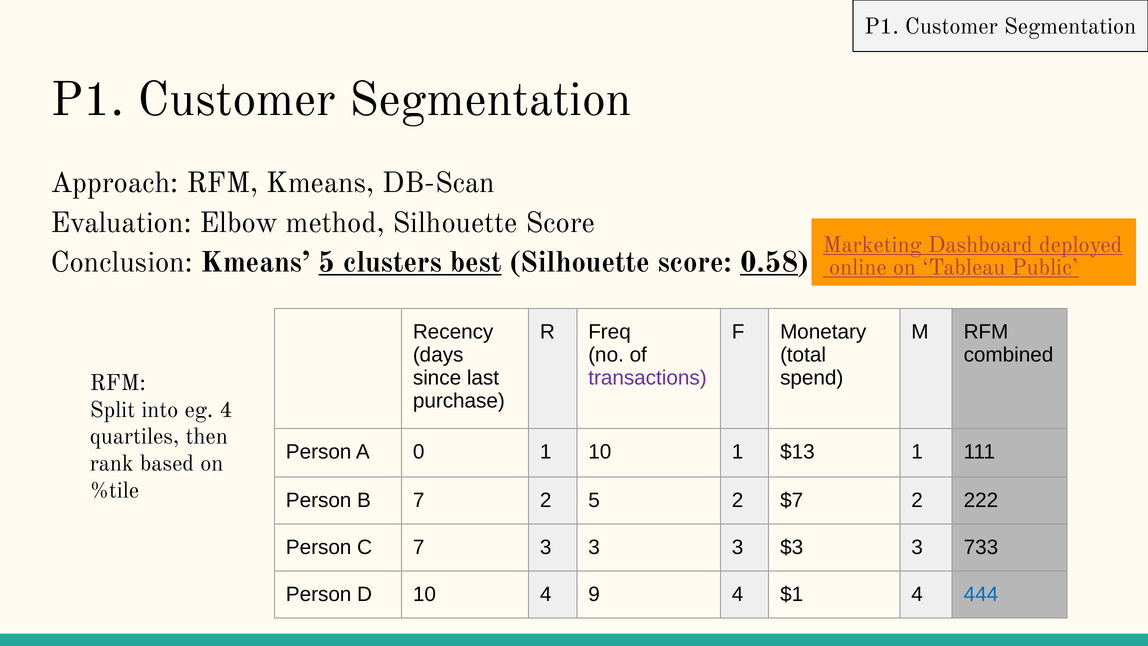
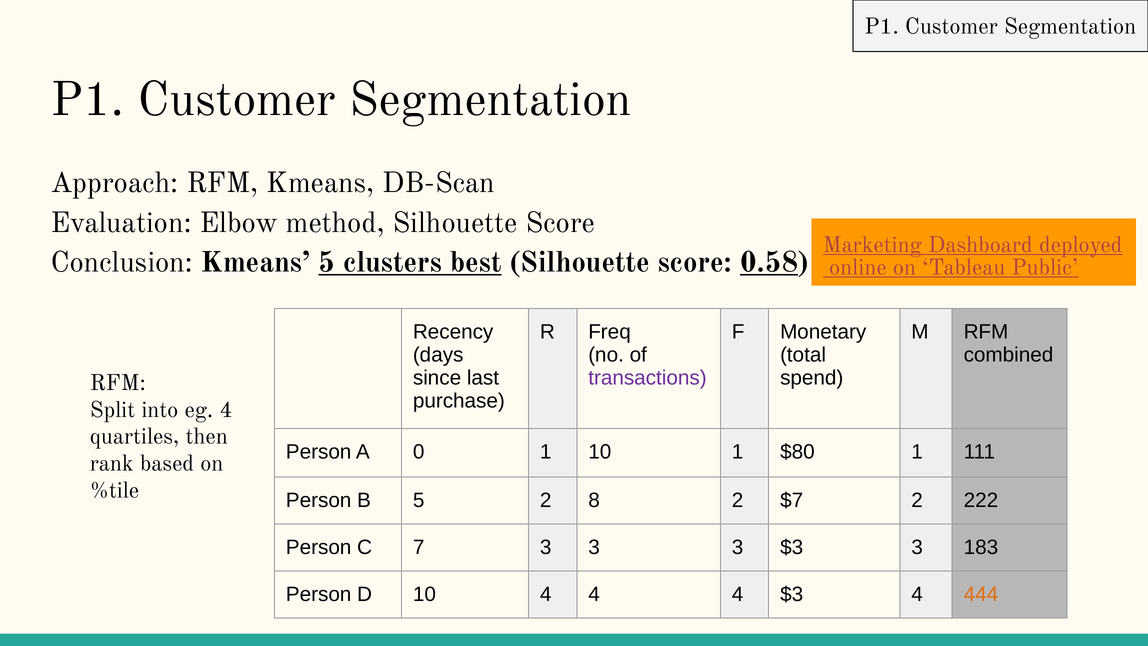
$13: $13 -> $80 (797, 452)
B 7: 7 -> 5 (419, 500)
2 5: 5 -> 8 (594, 500)
733: 733 -> 183 (981, 547)
10 4 9: 9 -> 4 (594, 594)
4 $1: $1 -> $3 (792, 594)
444 colour: blue -> orange (981, 594)
